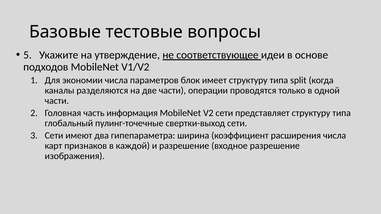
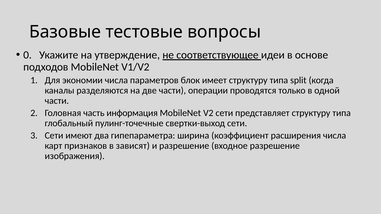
5: 5 -> 0 (27, 55)
каждой: каждой -> зависят (133, 146)
